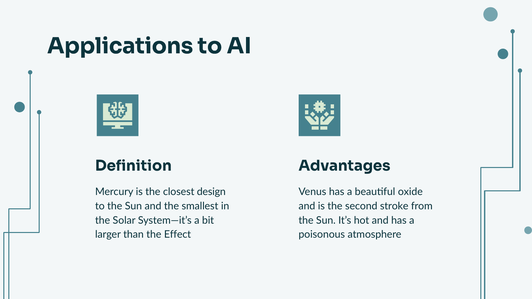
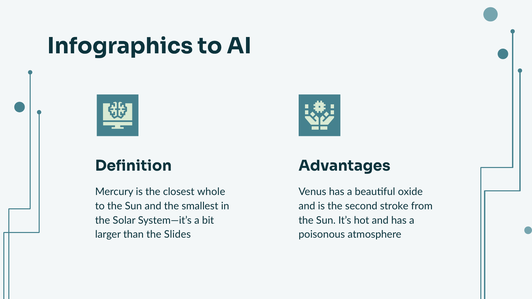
Applications: Applications -> Infographics (120, 46)
design: design -> whole (211, 192)
Effect: Effect -> Slides (177, 235)
